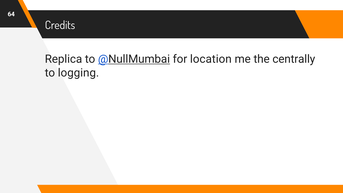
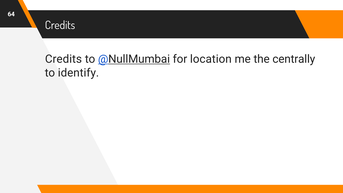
Replica: Replica -> Credits (63, 59)
logging: logging -> identify (78, 73)
